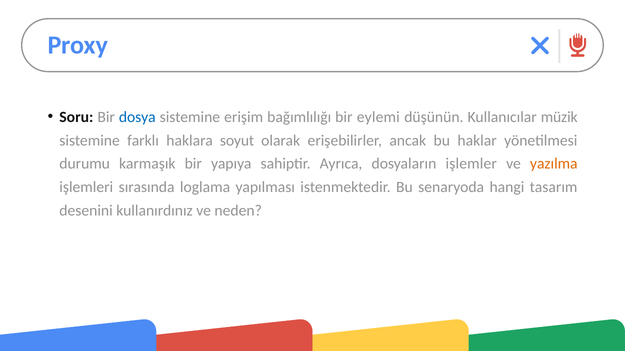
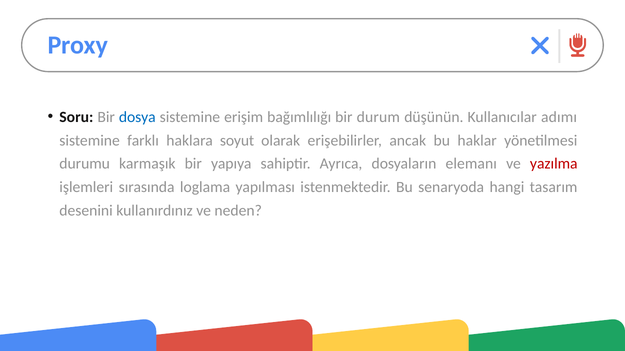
eylemi: eylemi -> durum (378, 117)
müzik: müzik -> adımı (559, 117)
işlemler: işlemler -> elemanı (471, 164)
yazılma colour: orange -> red (554, 164)
